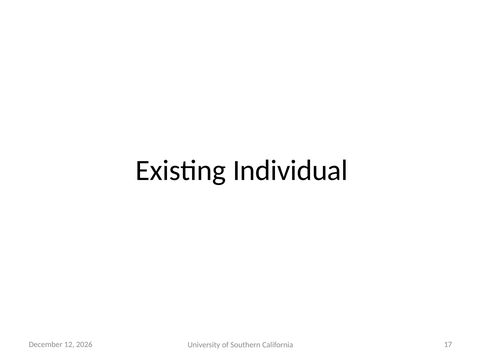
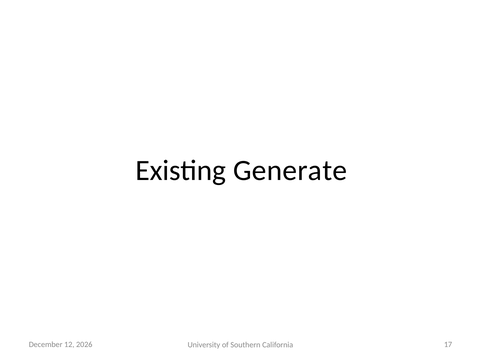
Individual: Individual -> Generate (290, 170)
